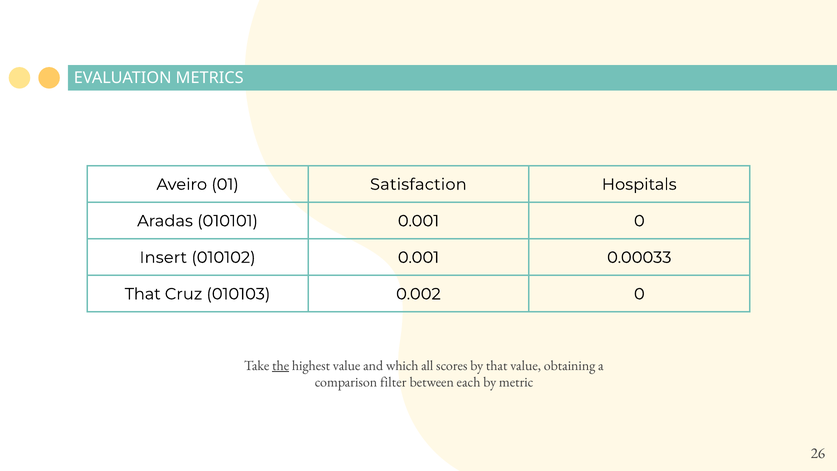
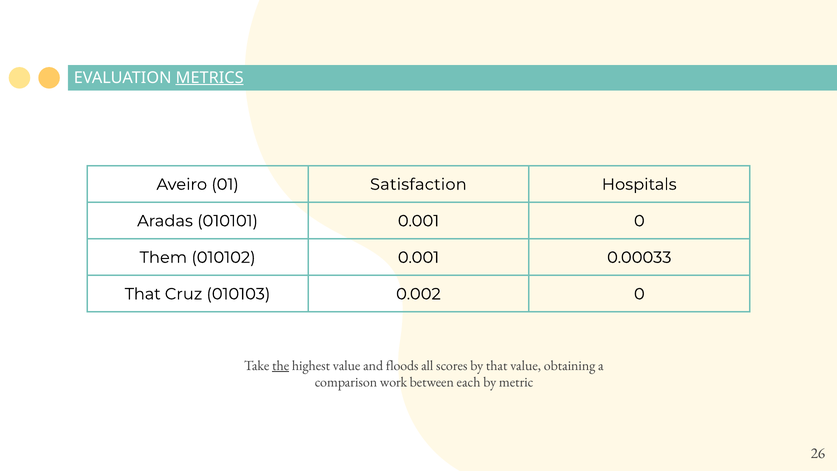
METRICS underline: none -> present (210, 78)
Insert: Insert -> Them (163, 257)
which: which -> floods (402, 365)
filter: filter -> work (393, 382)
